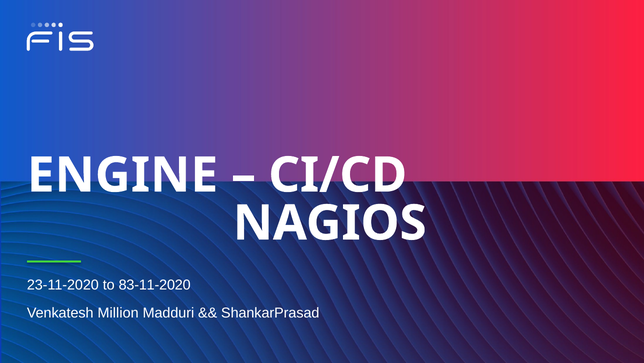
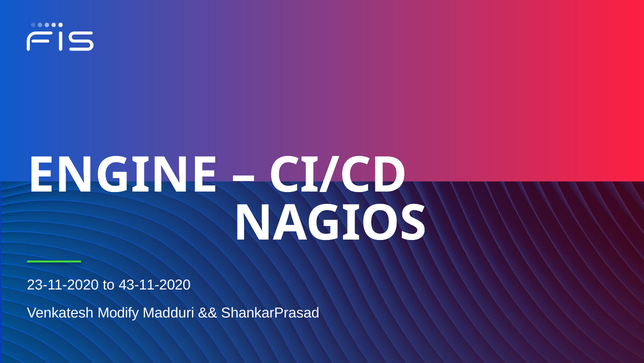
83-11-2020: 83-11-2020 -> 43-11-2020 (155, 284)
Million: Million -> Modify (118, 312)
